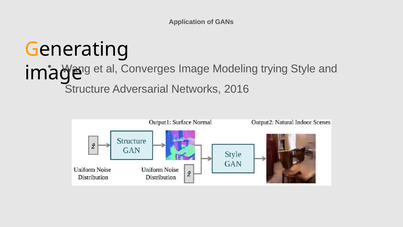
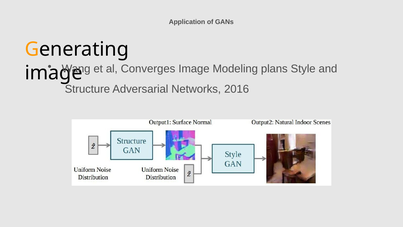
trying: trying -> plans (274, 69)
